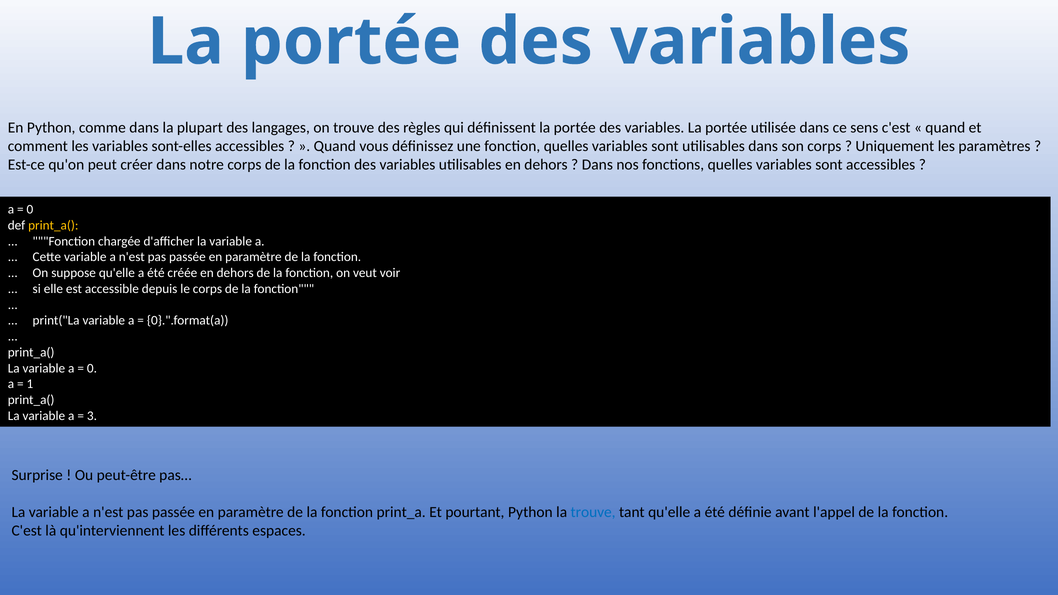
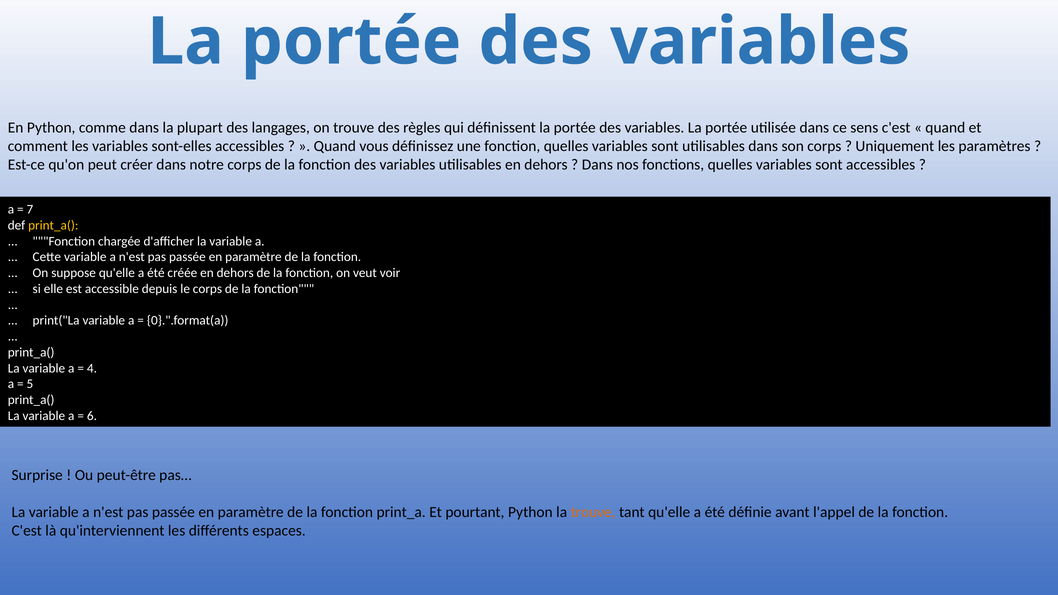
0: 0 -> 7 (30, 210)
0: 0 -> 4 (92, 368)
1: 1 -> 5 (30, 384)
3: 3 -> 6 (92, 416)
trouve colour: blue -> orange (593, 512)
